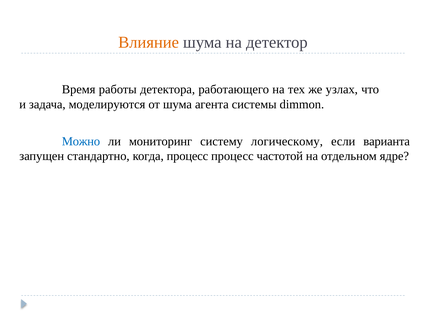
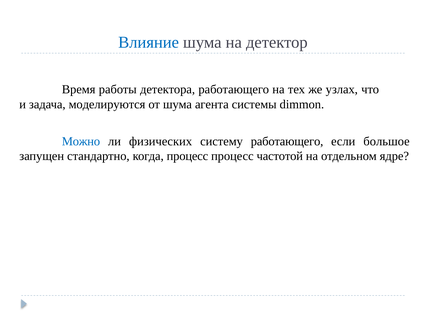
Влияние colour: orange -> blue (149, 42)
мониторинг: мониторинг -> физических (161, 141)
систему логическому: логическому -> работающего (287, 141)
варианта: варианта -> большое (387, 141)
